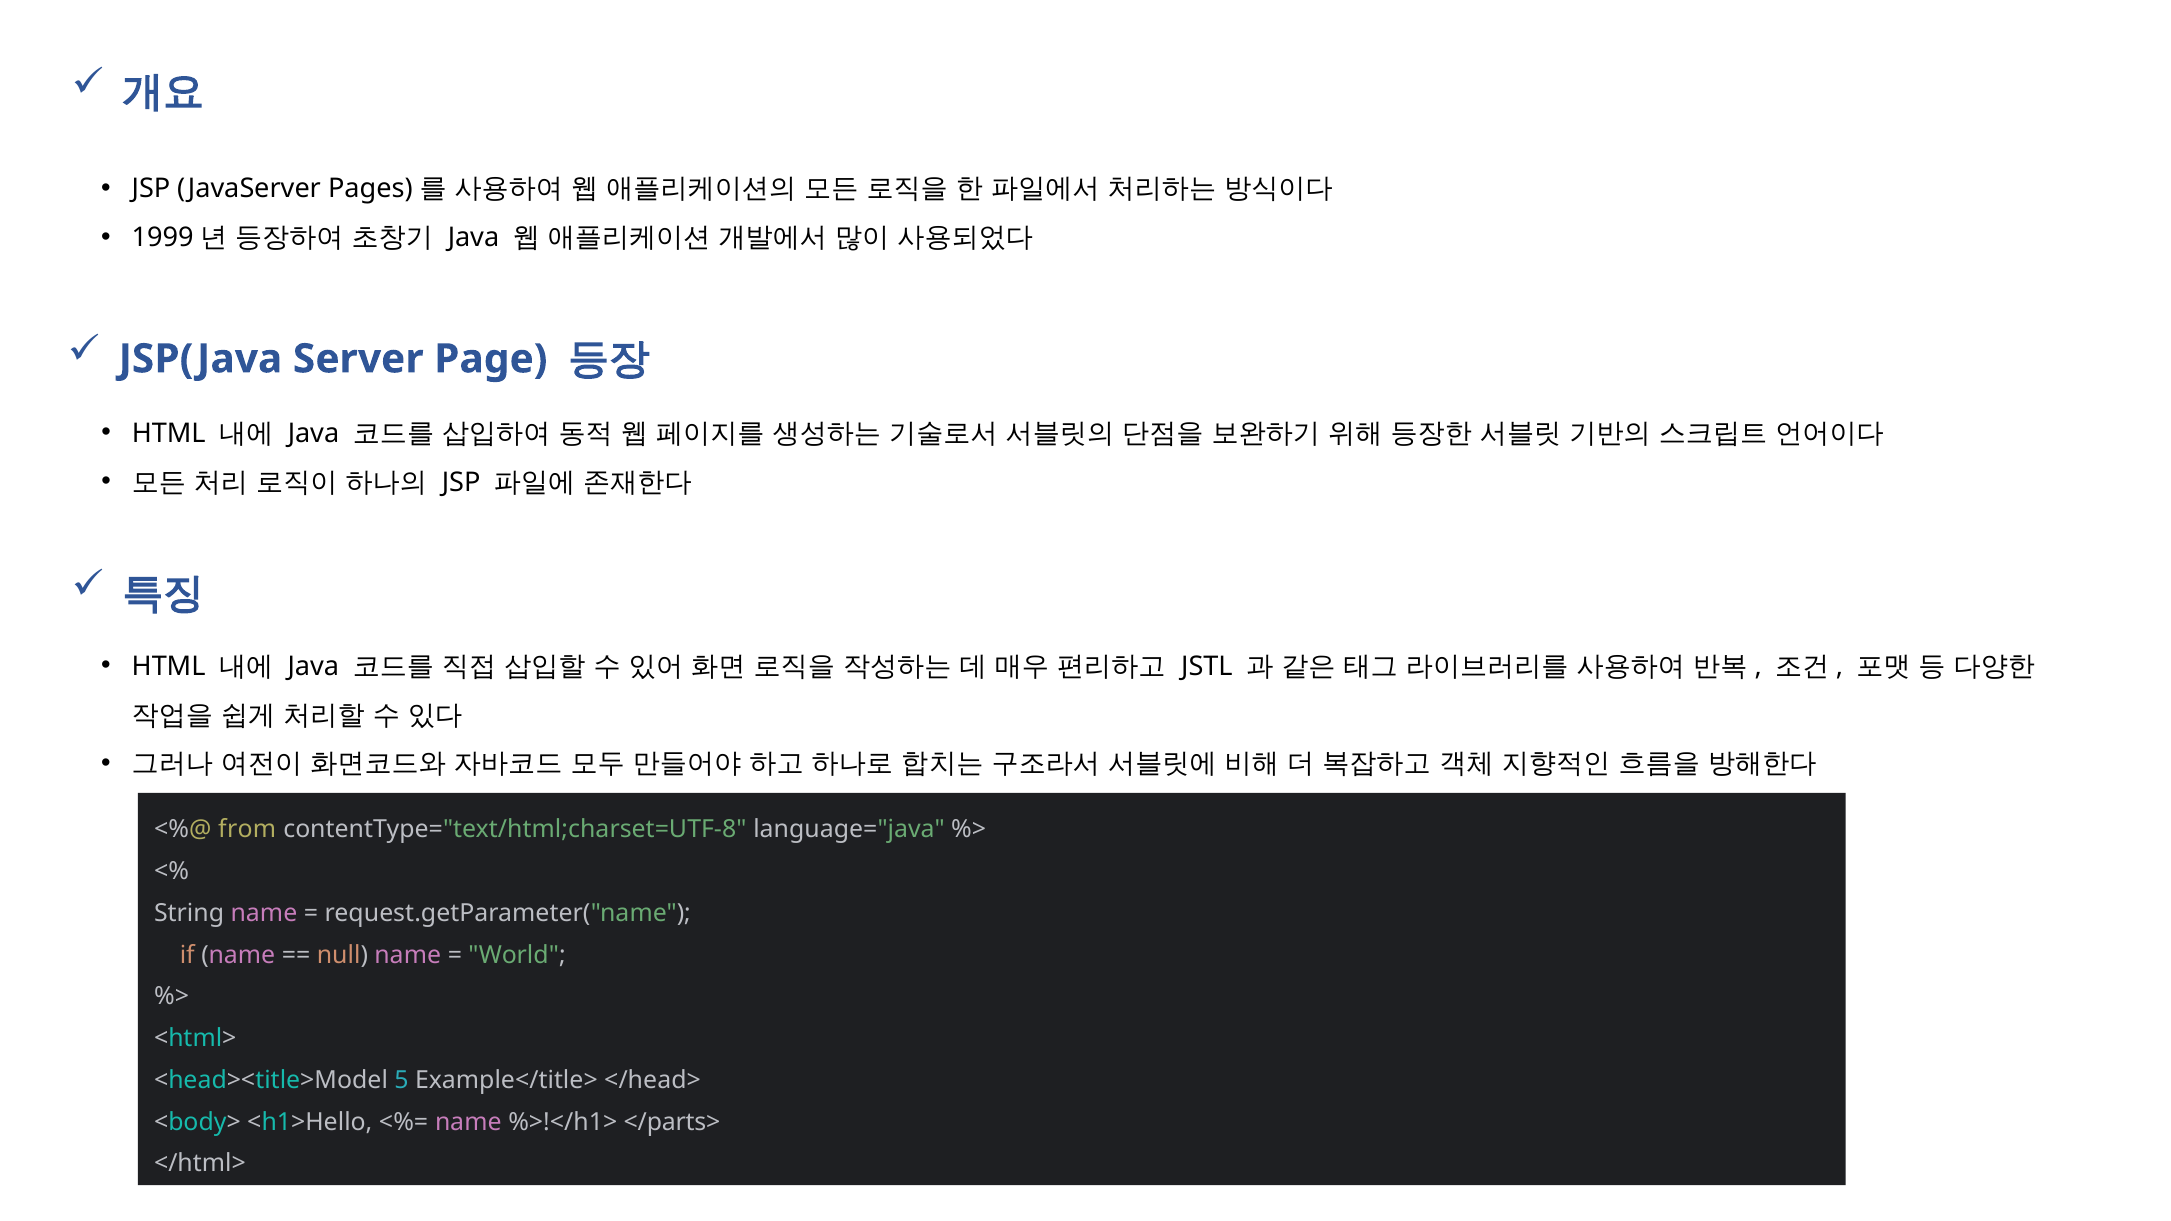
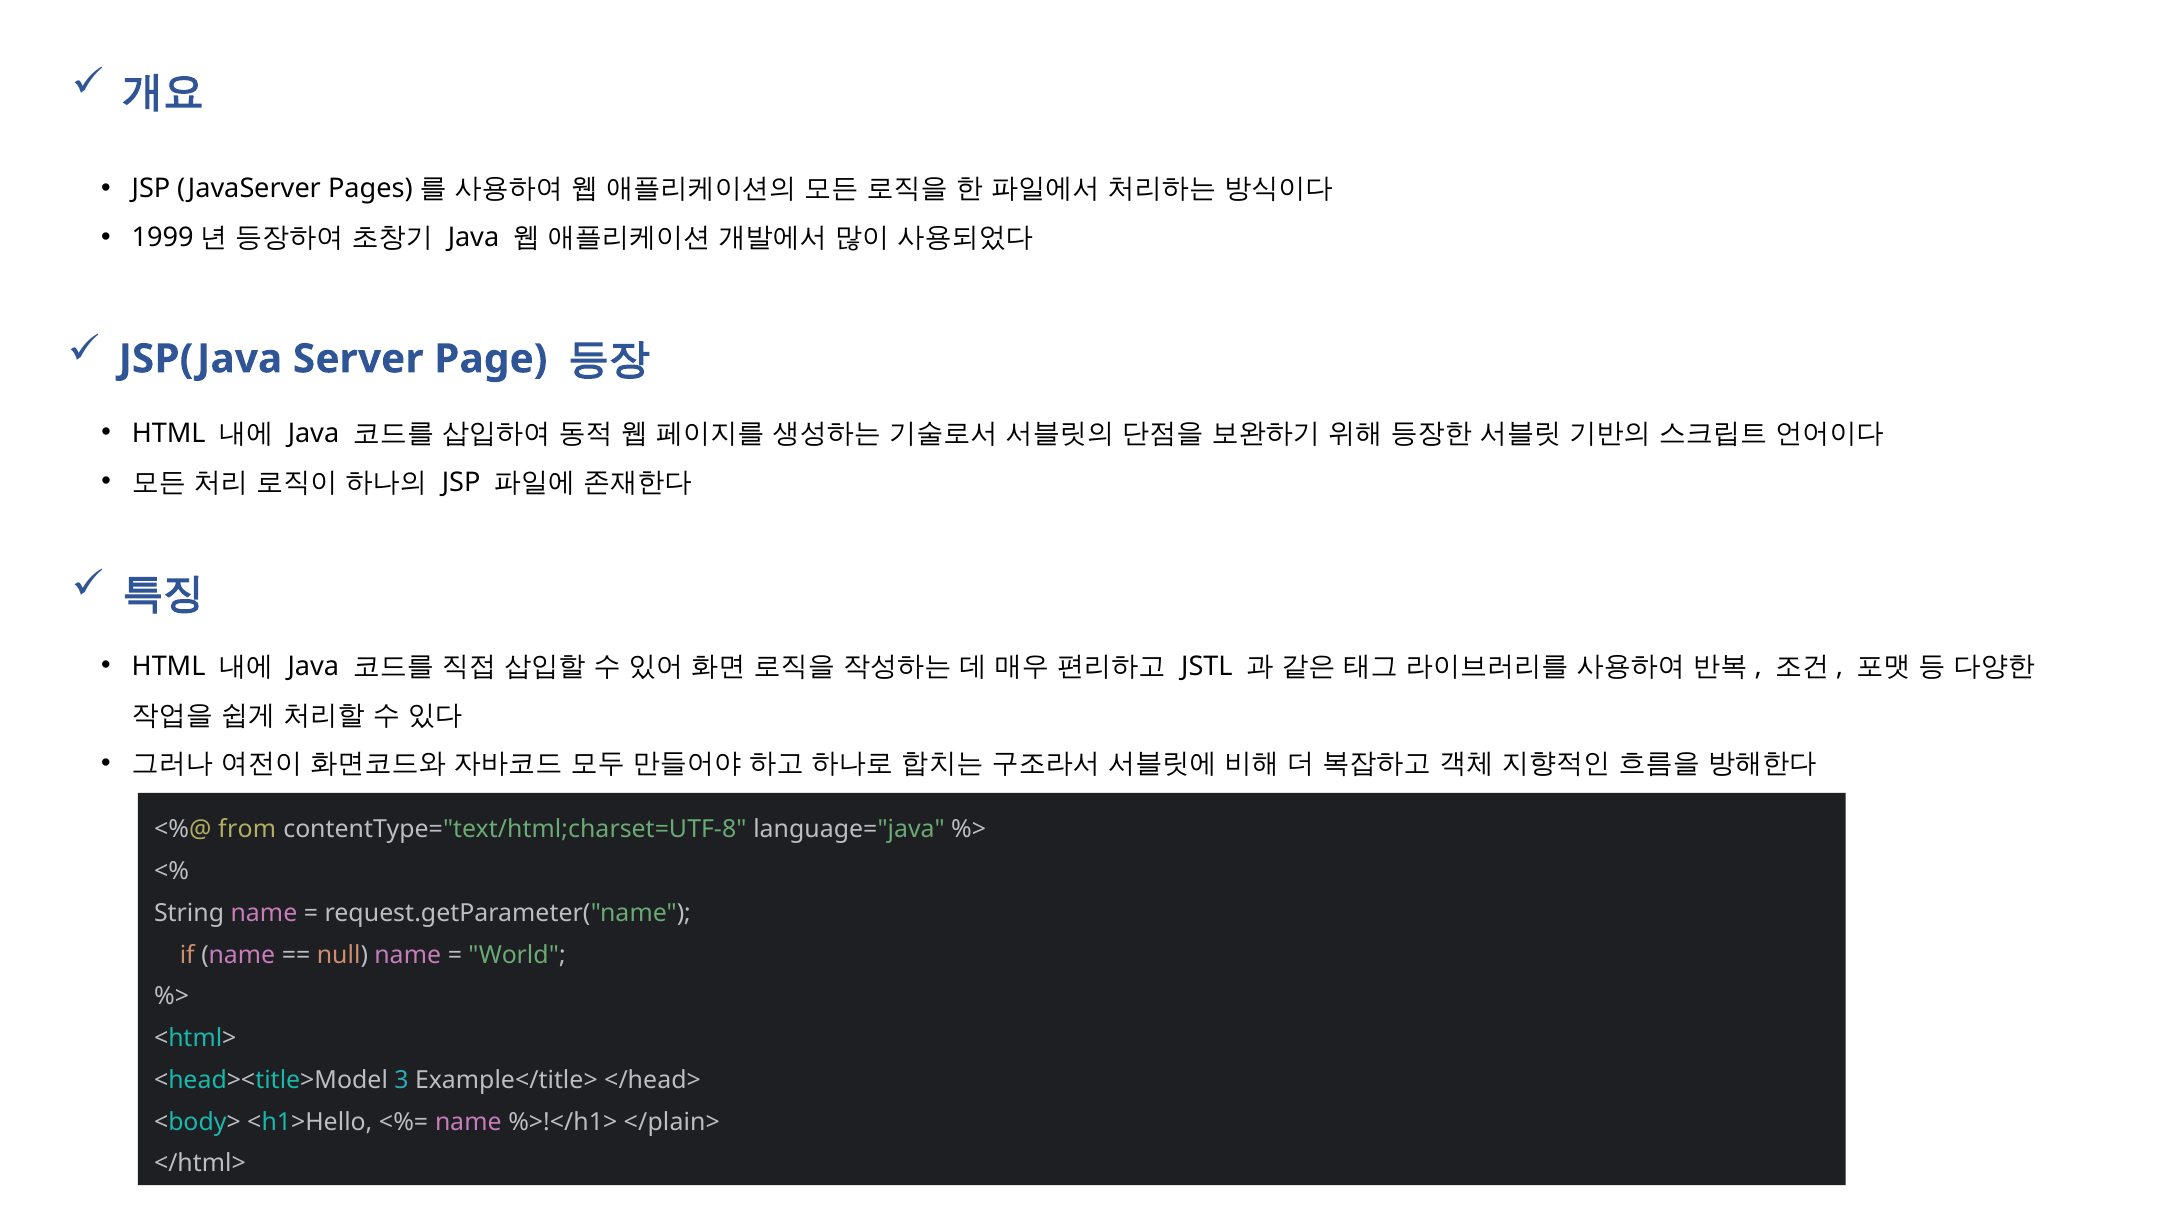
5: 5 -> 3 (401, 1080)
</parts>: </parts> -> </plain> (672, 1122)
